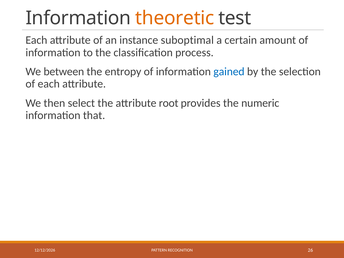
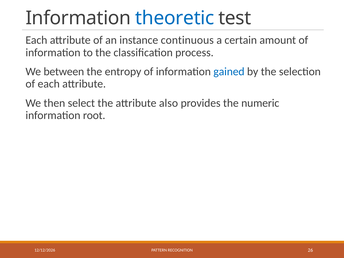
theoretic colour: orange -> blue (175, 18)
suboptimal: suboptimal -> continuous (187, 40)
root: root -> also (169, 103)
that: that -> root (94, 115)
